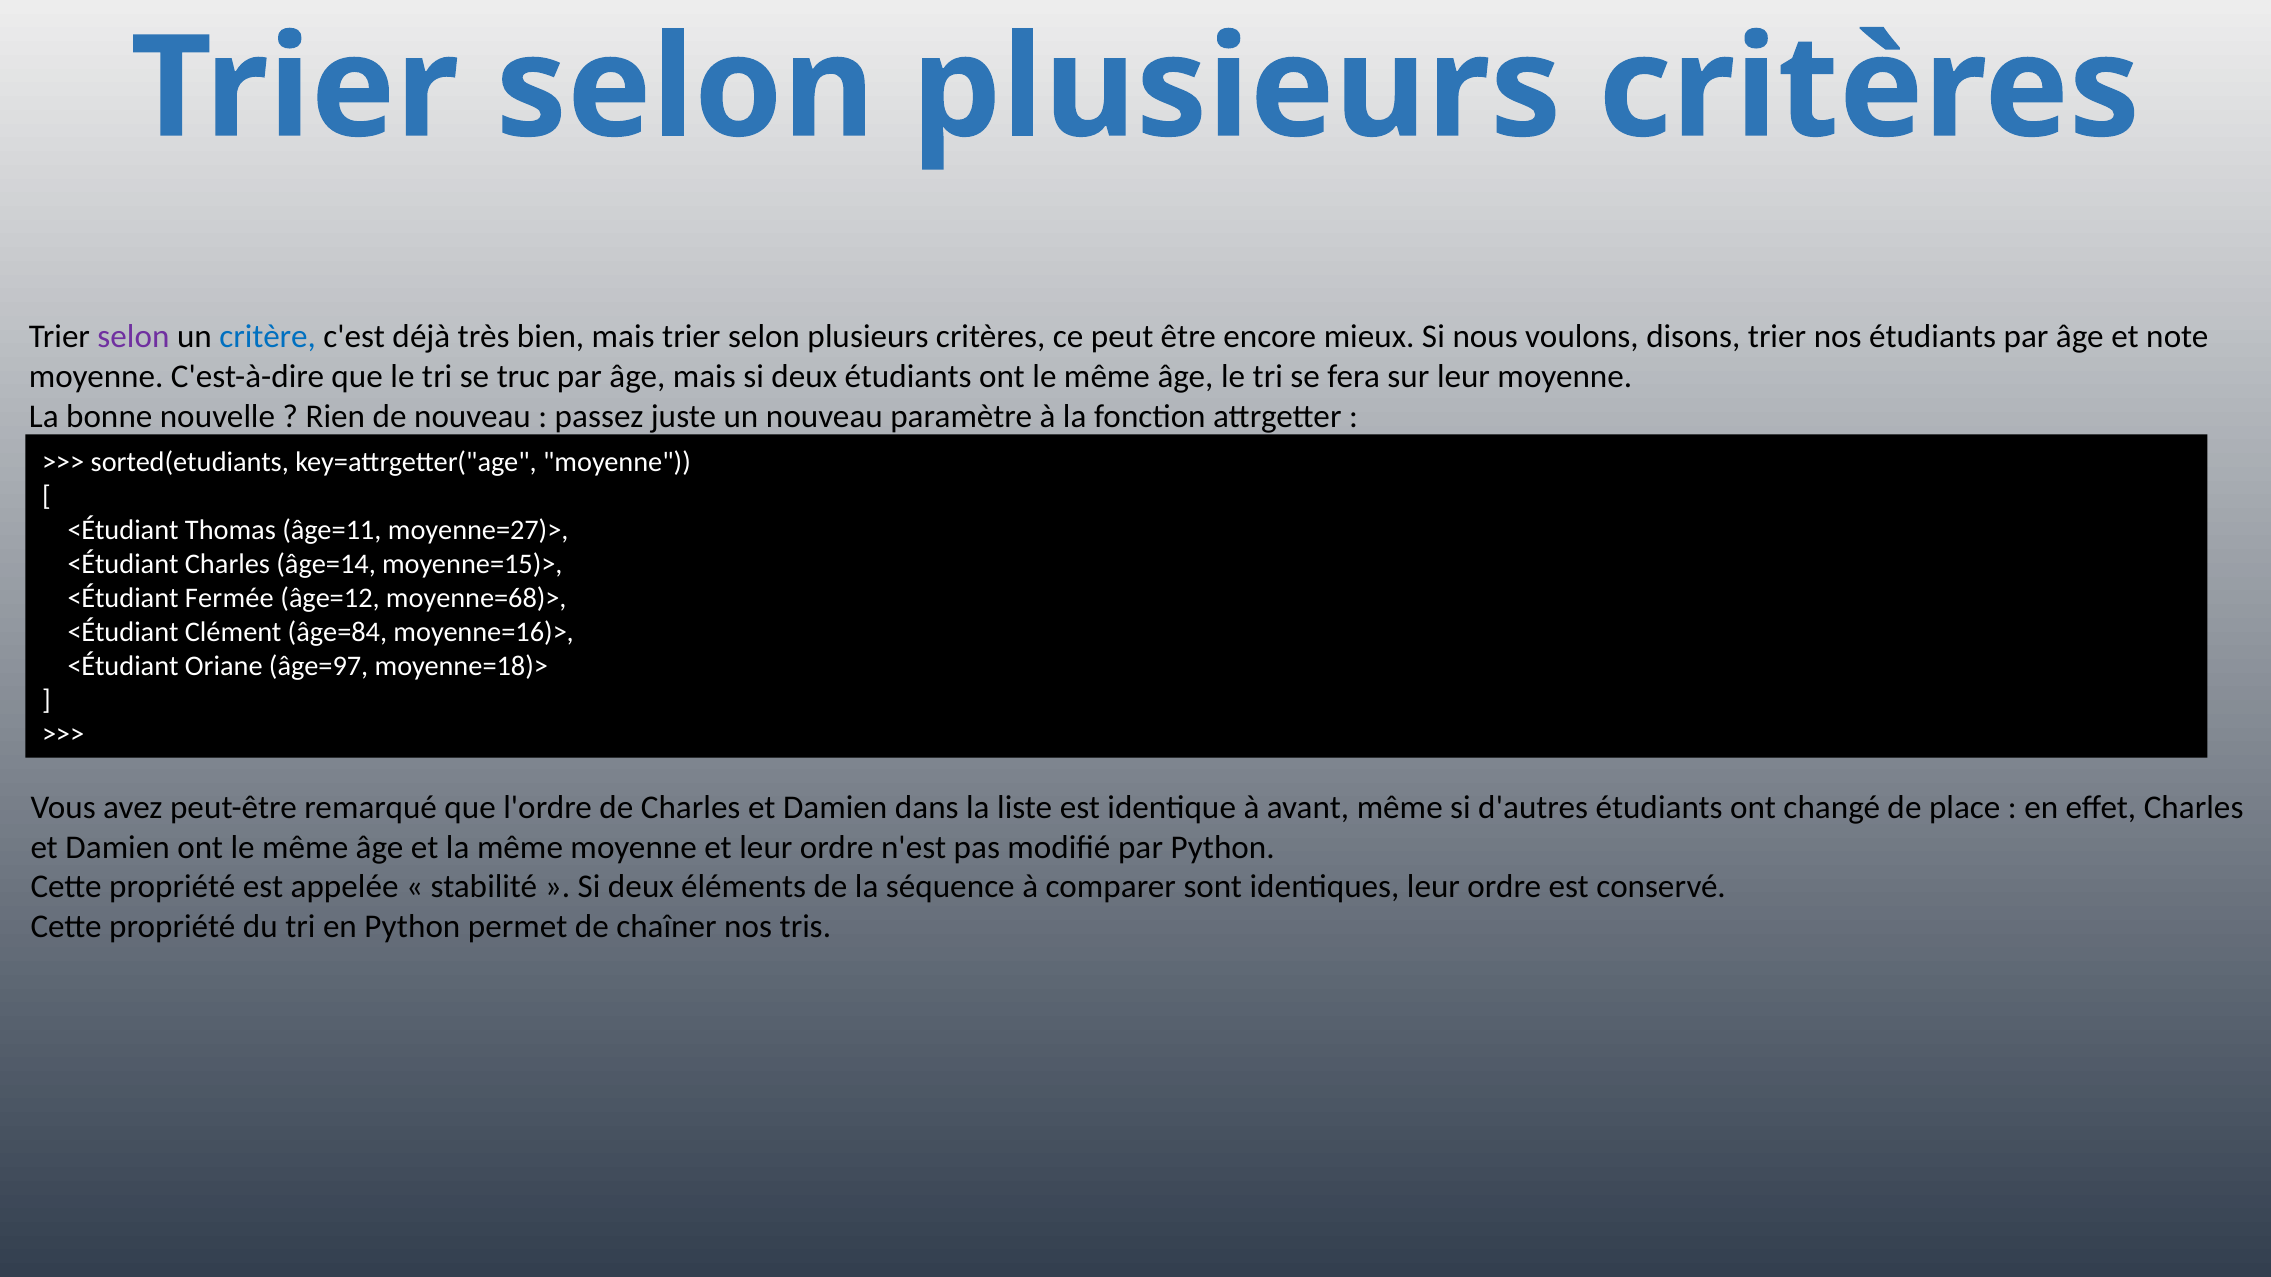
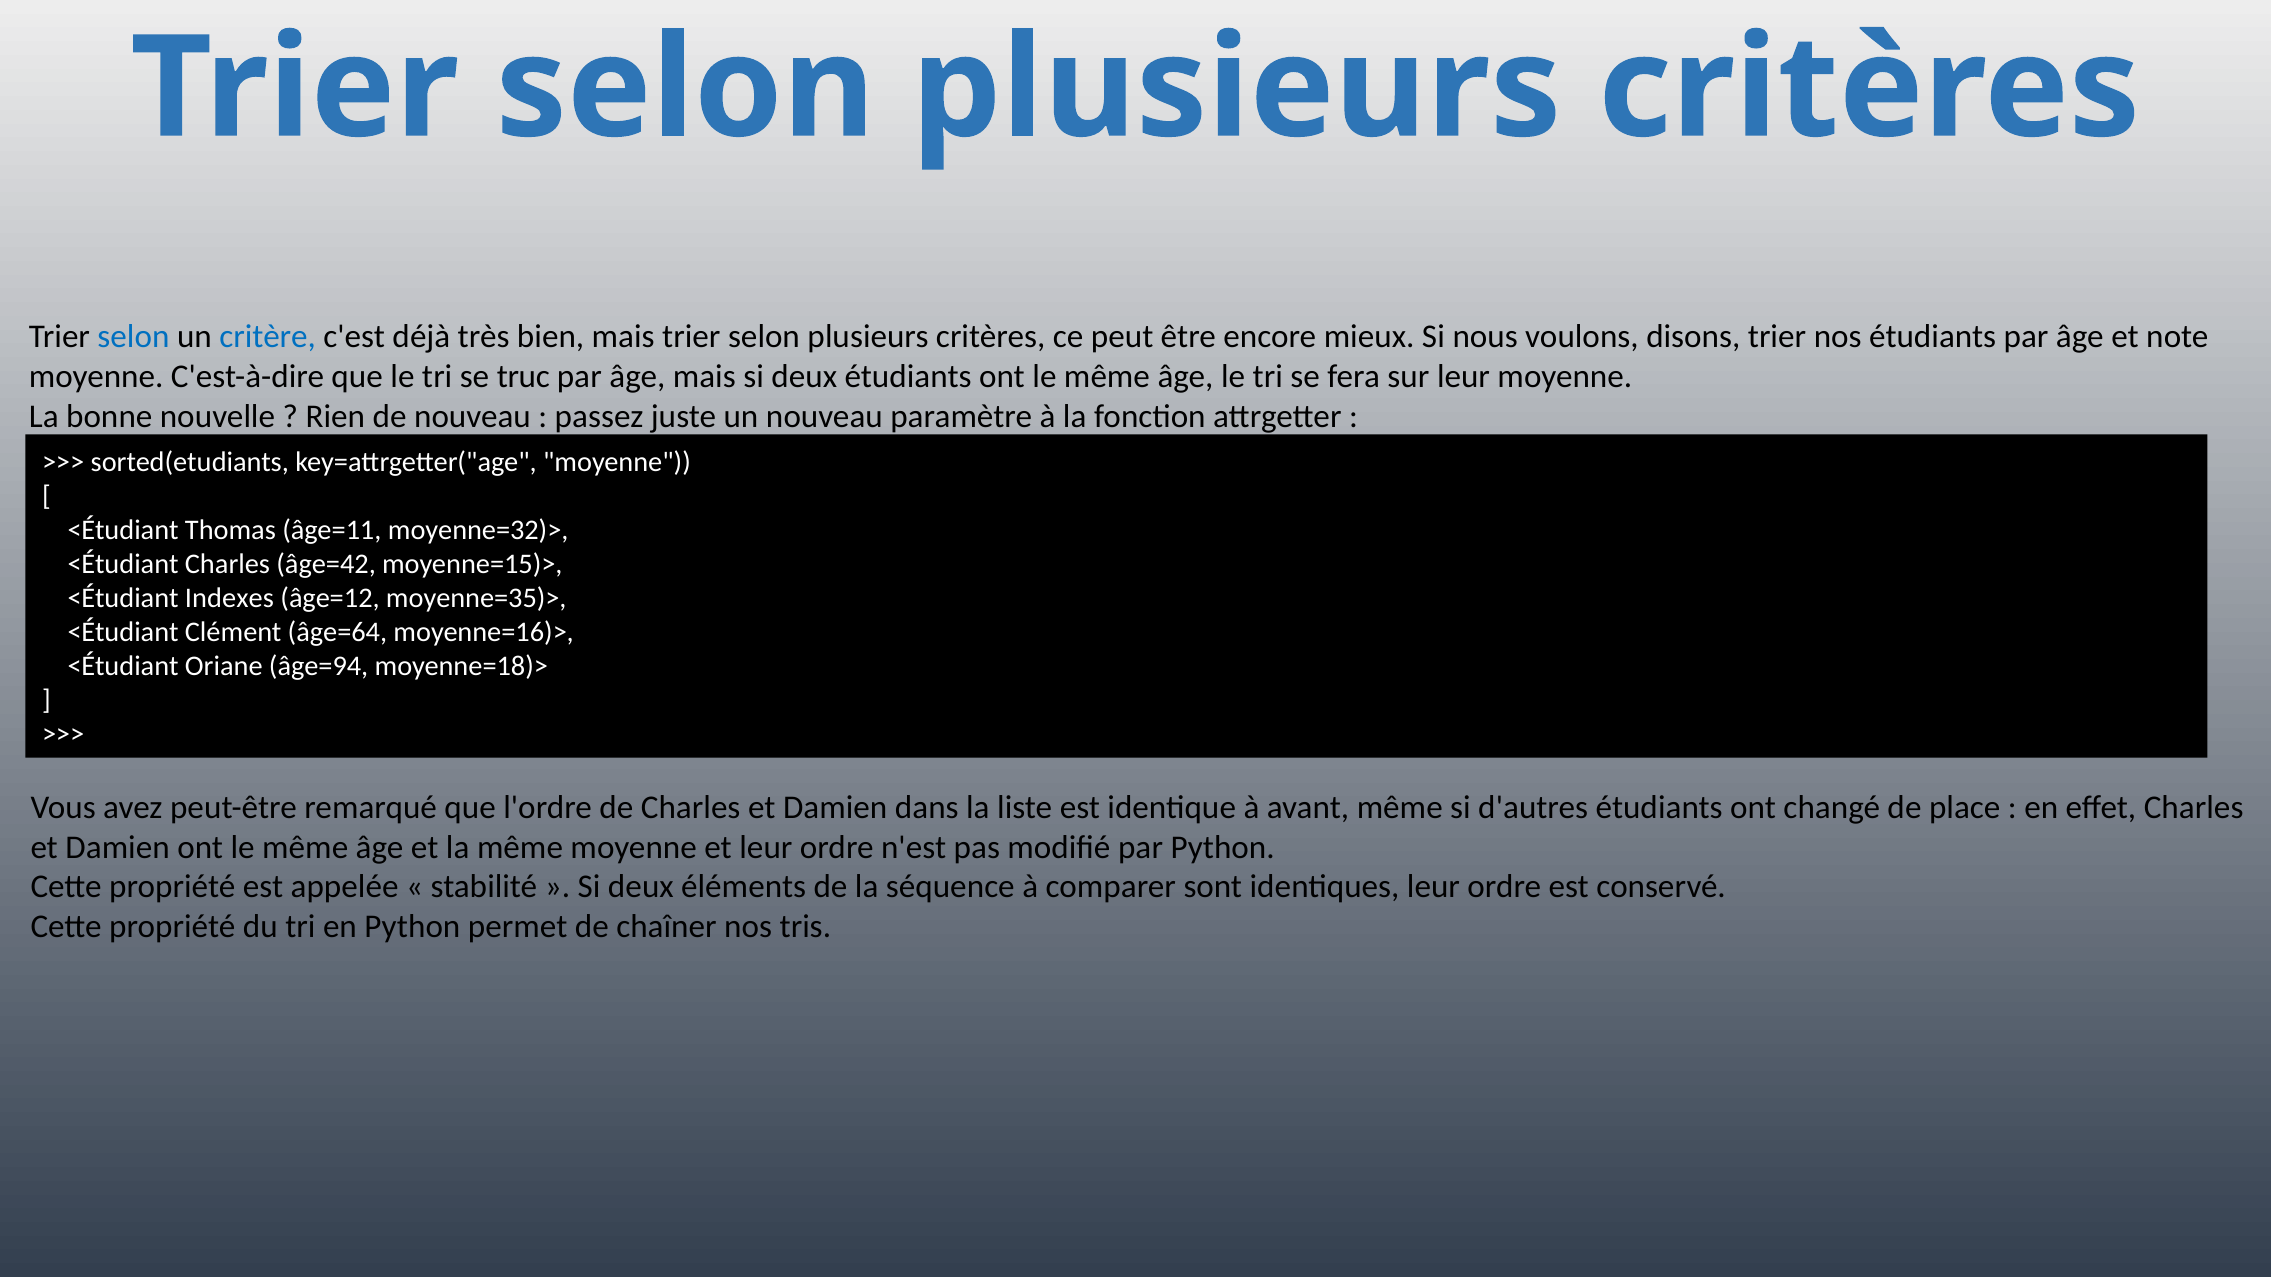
selon colour: purple -> blue (133, 337)
moyenne=27)>: moyenne=27)> -> moyenne=32)> (478, 530)
âge=14: âge=14 -> âge=42 (326, 564)
Fermée: Fermée -> Indexes (229, 598)
moyenne=68)>: moyenne=68)> -> moyenne=35)> (476, 598)
âge=84: âge=84 -> âge=64 (337, 632)
âge=97: âge=97 -> âge=94 (319, 666)
